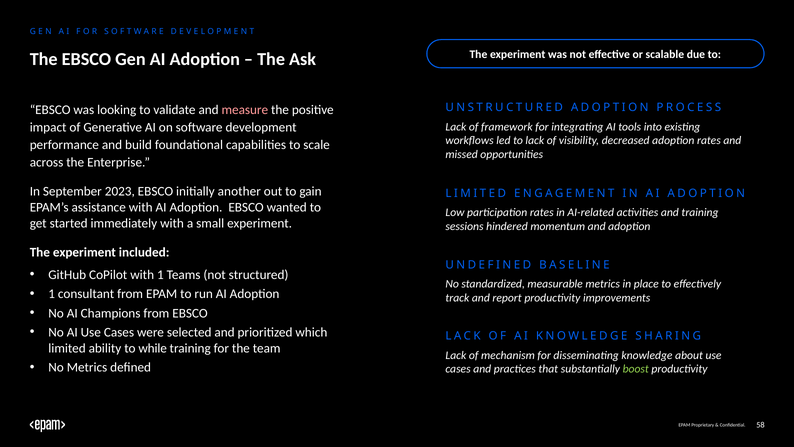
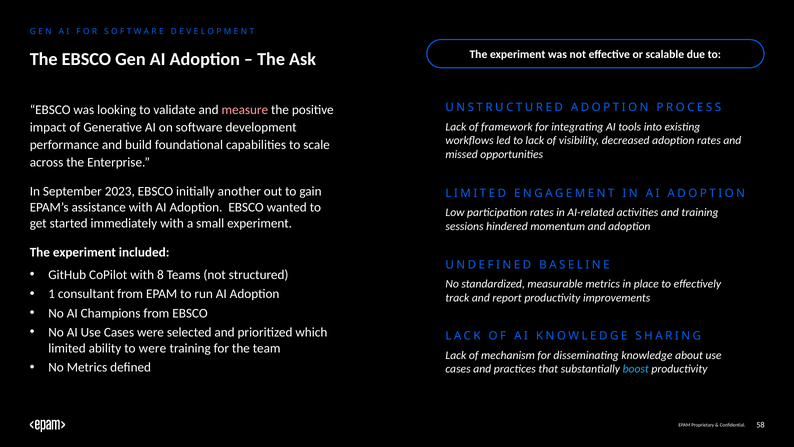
with 1: 1 -> 8 (160, 275)
to while: while -> were (152, 348)
boost colour: light green -> light blue (636, 369)
